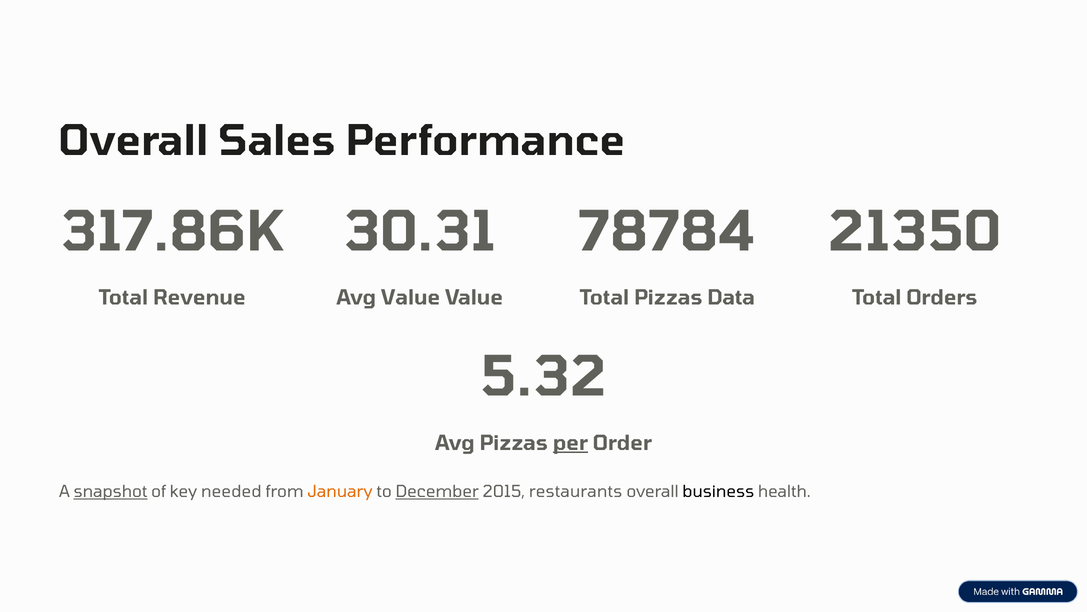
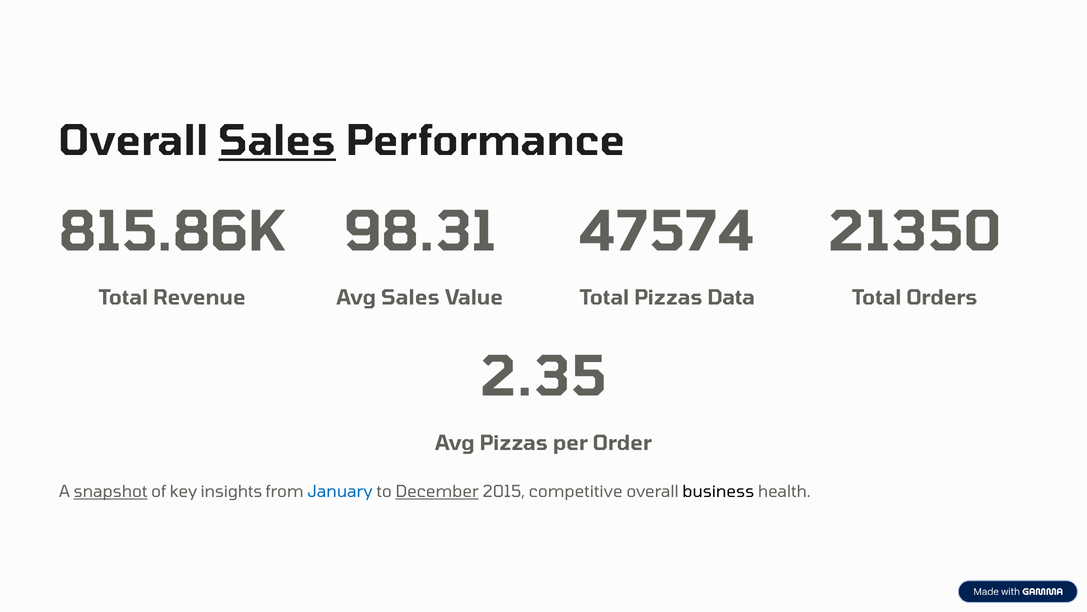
Sales underline: none -> present (277, 141)
317.86K: 317.86K -> 815.86K (172, 232)
30.31: 30.31 -> 98.31 (420, 232)
78784: 78784 -> 47574 (667, 232)
Avg Value: Value -> Sales (410, 298)
5.32: 5.32 -> 2.35 (543, 377)
per underline: present -> none (570, 443)
needed: needed -> insights (231, 491)
January colour: orange -> blue (340, 491)
restaurants: restaurants -> competitive (576, 491)
